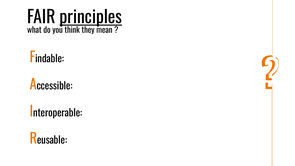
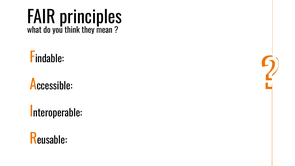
principles underline: present -> none (91, 18)
